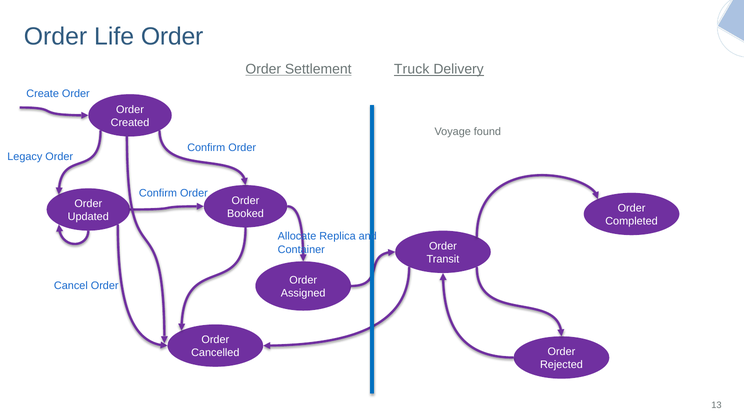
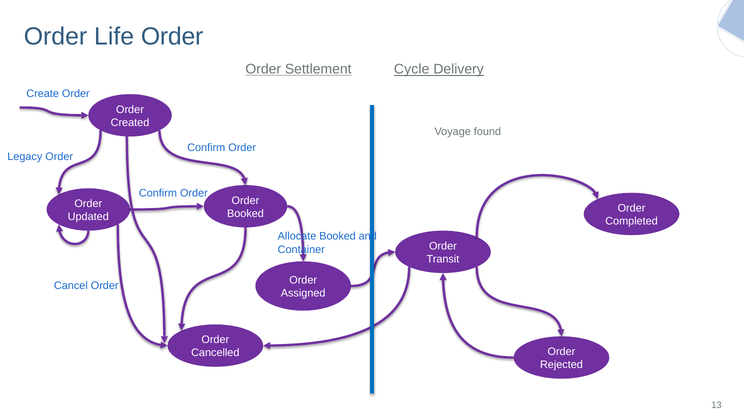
Truck: Truck -> Cycle (412, 69)
Allocate Replica: Replica -> Booked (338, 236)
